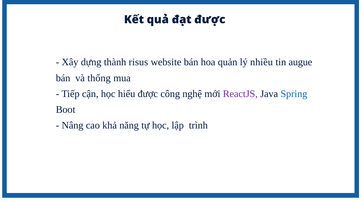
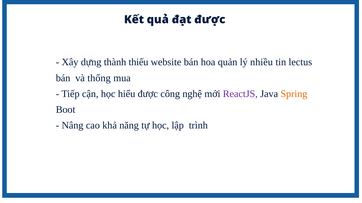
risus: risus -> thiếu (138, 62)
augue: augue -> lectus (300, 62)
Spring colour: blue -> orange (294, 94)
